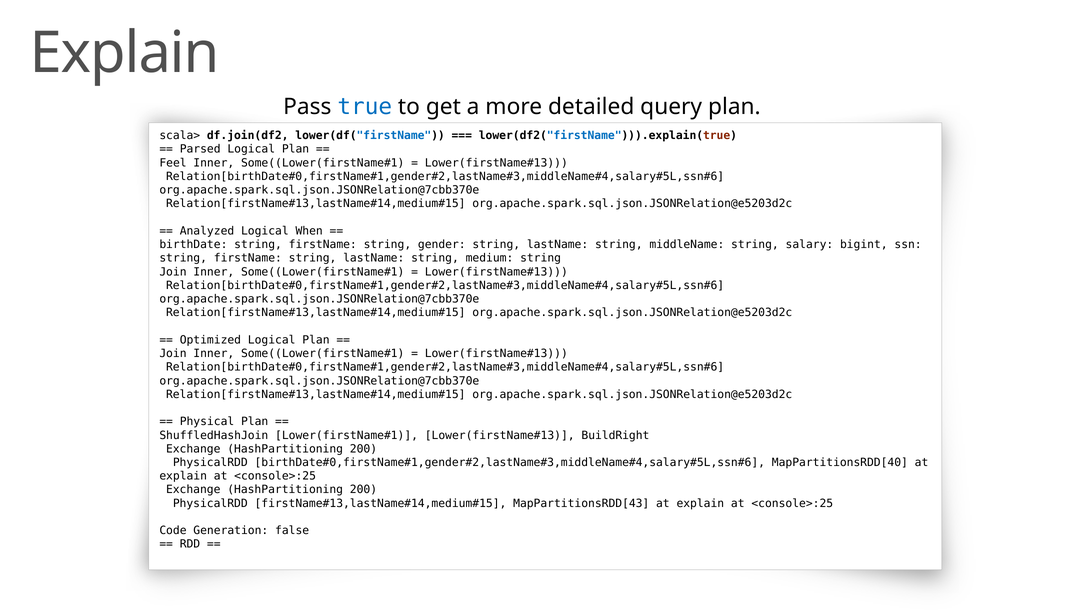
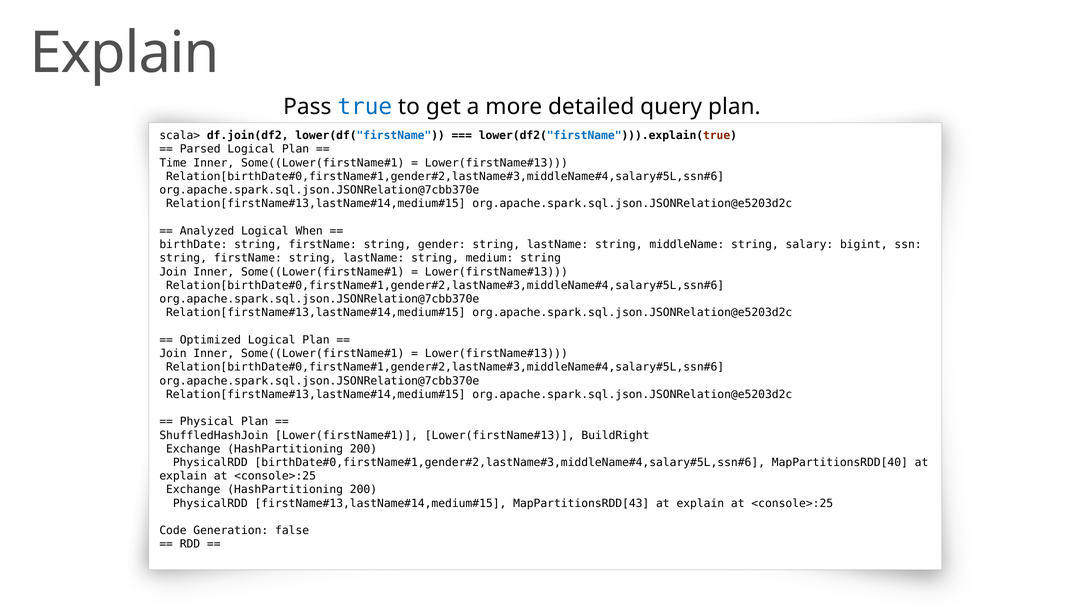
Feel: Feel -> Time (173, 163)
